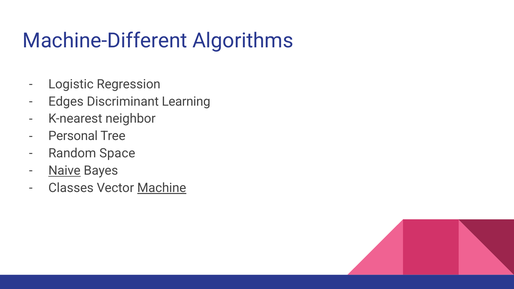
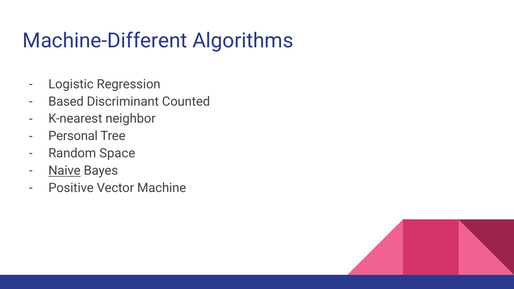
Edges: Edges -> Based (66, 101)
Learning: Learning -> Counted (186, 101)
Classes: Classes -> Positive (71, 188)
Machine underline: present -> none (162, 188)
